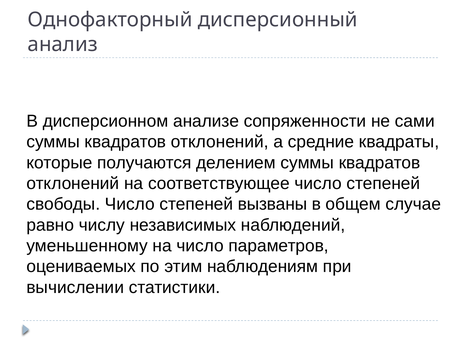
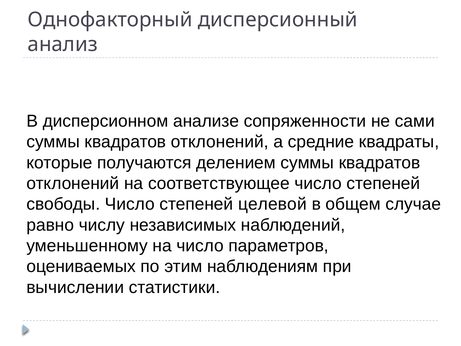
вызваны: вызваны -> целевой (272, 204)
